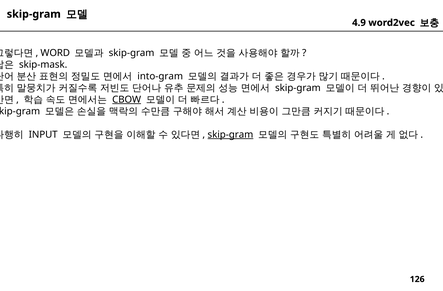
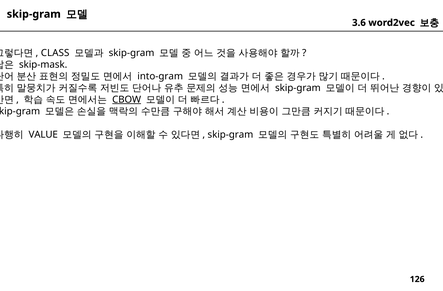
4.9: 4.9 -> 3.6 (359, 23)
WORD: WORD -> CLASS (55, 53)
INPUT: INPUT -> VALUE (43, 134)
skip-gram underline: present -> none (230, 134)
